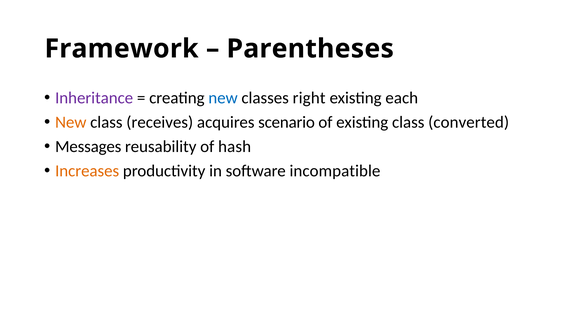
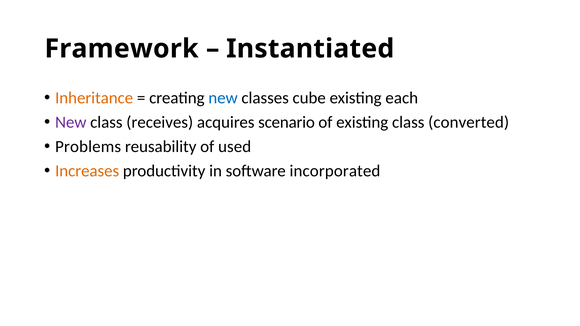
Parentheses: Parentheses -> Instantiated (310, 49)
Inheritance colour: purple -> orange (94, 98)
right: right -> cube (309, 98)
New colour: orange -> purple (71, 122)
Messages: Messages -> Problems (88, 147)
hash: hash -> used (235, 147)
incompatible: incompatible -> incorporated (335, 171)
